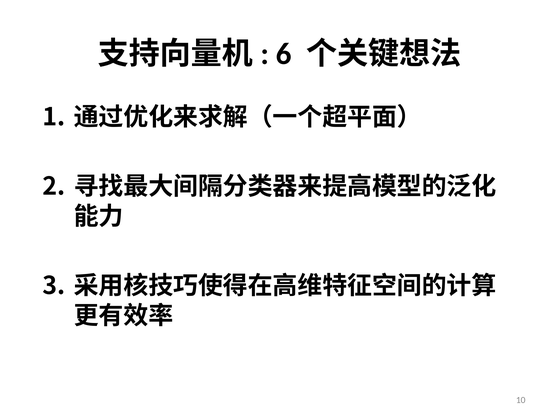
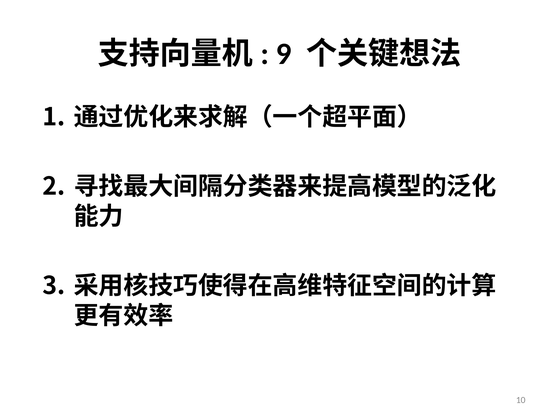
6: 6 -> 9 (284, 54)
